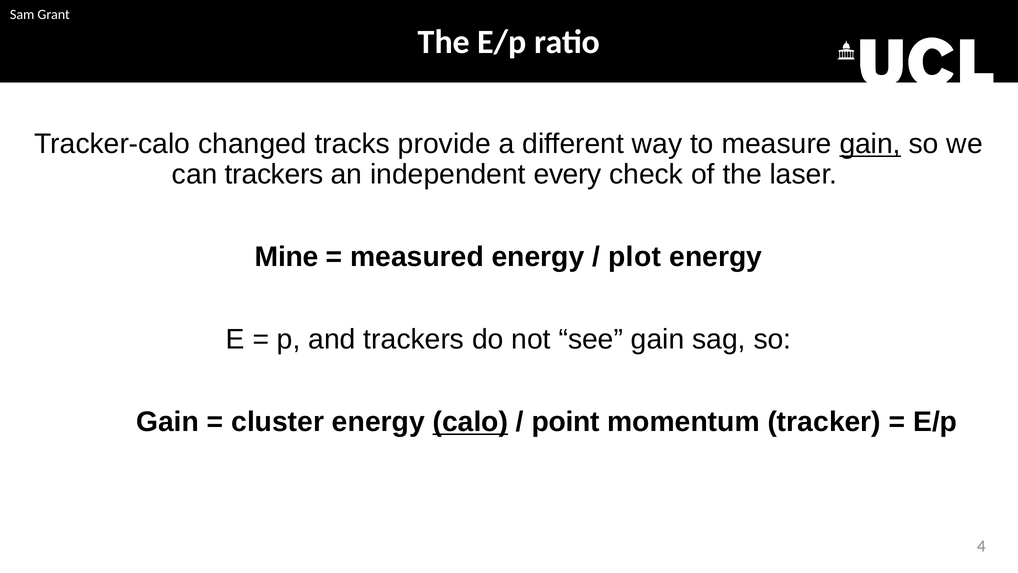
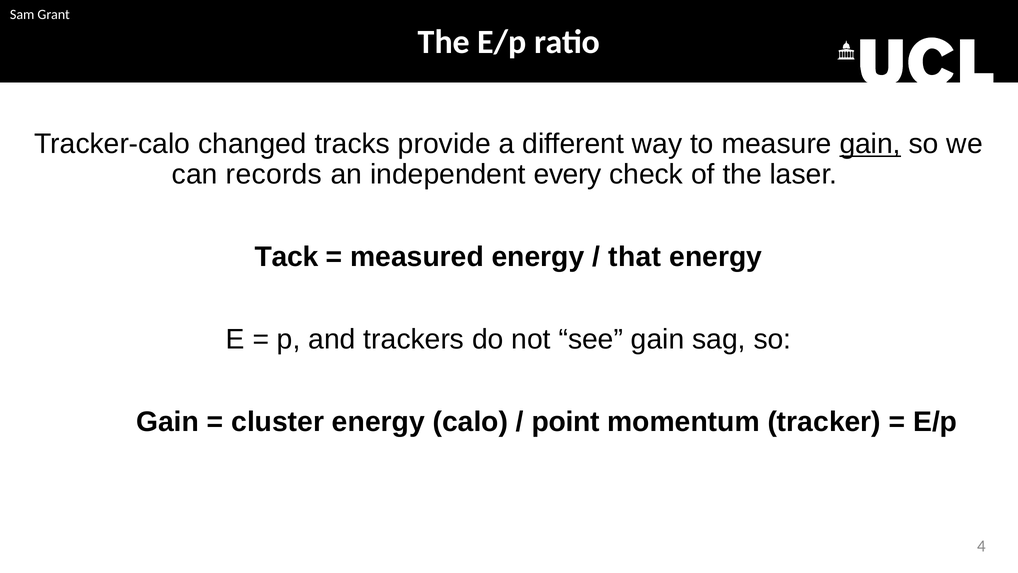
can trackers: trackers -> records (274, 175)
Mine: Mine -> Tack (287, 257)
plot: plot -> that (635, 257)
calo underline: present -> none (470, 422)
